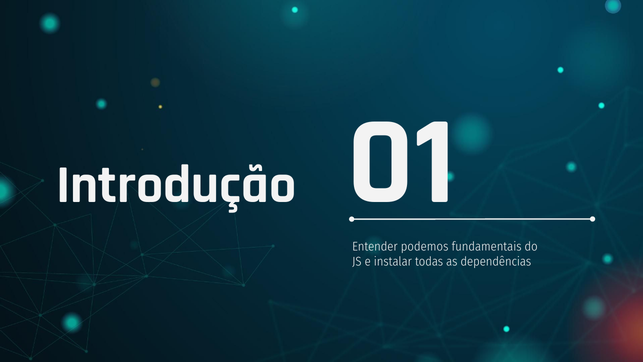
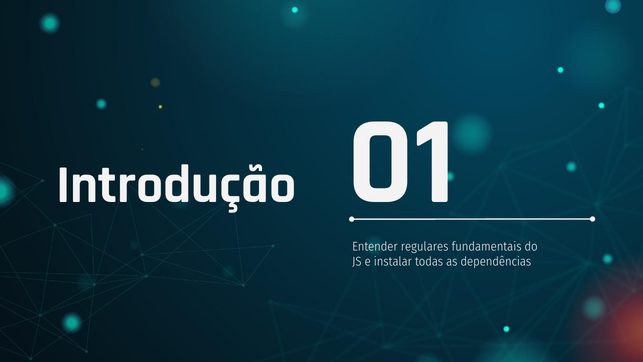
podemos: podemos -> regulares (425, 246)
